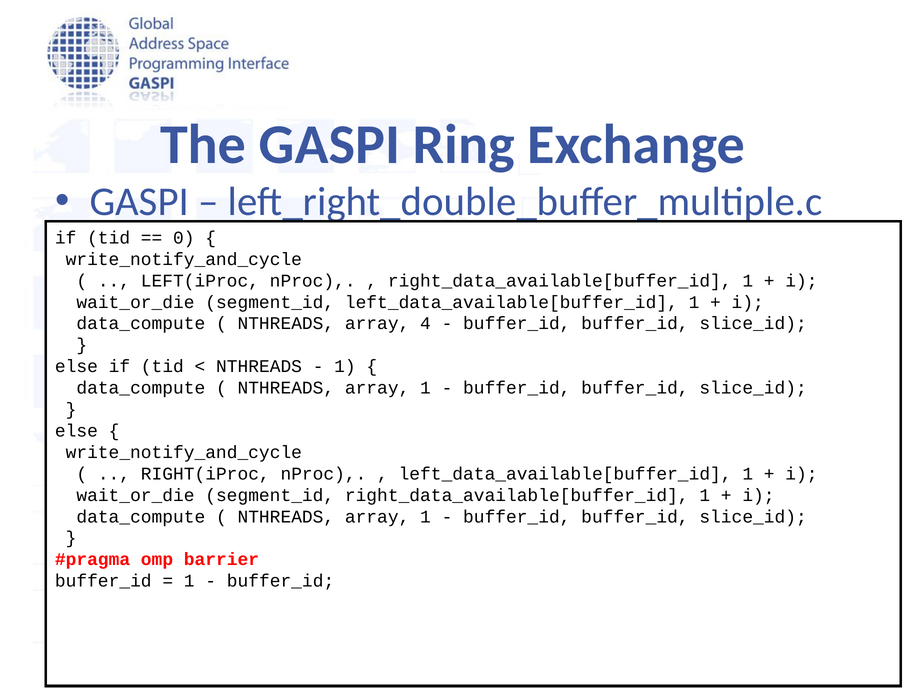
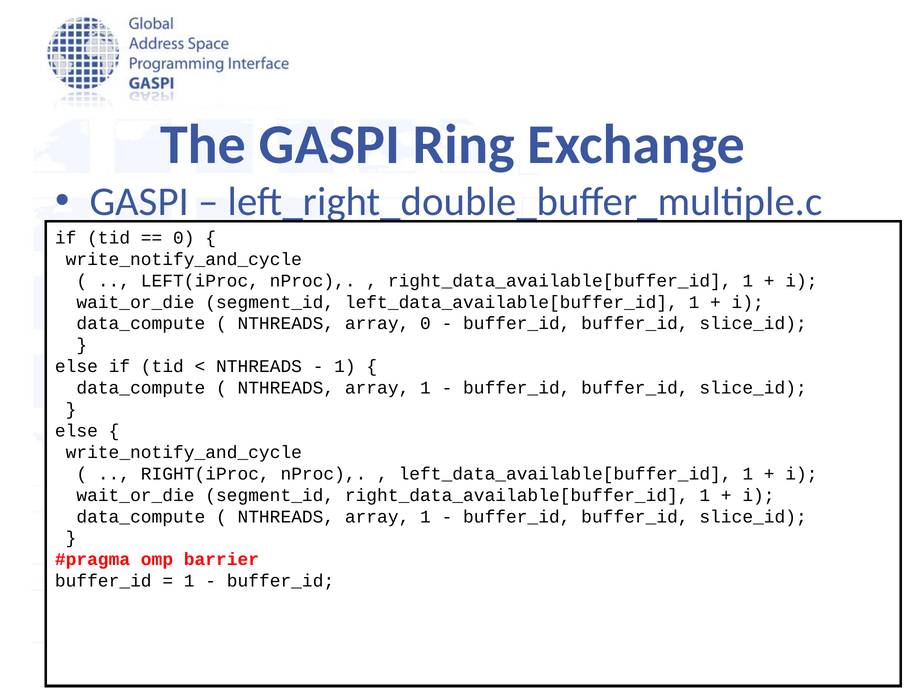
array 4: 4 -> 0 (425, 324)
